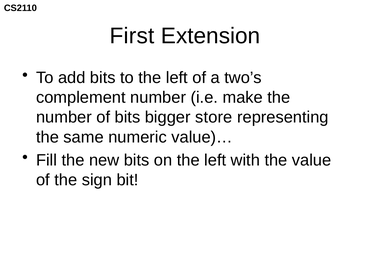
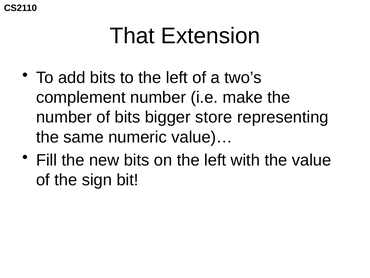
First: First -> That (132, 36)
